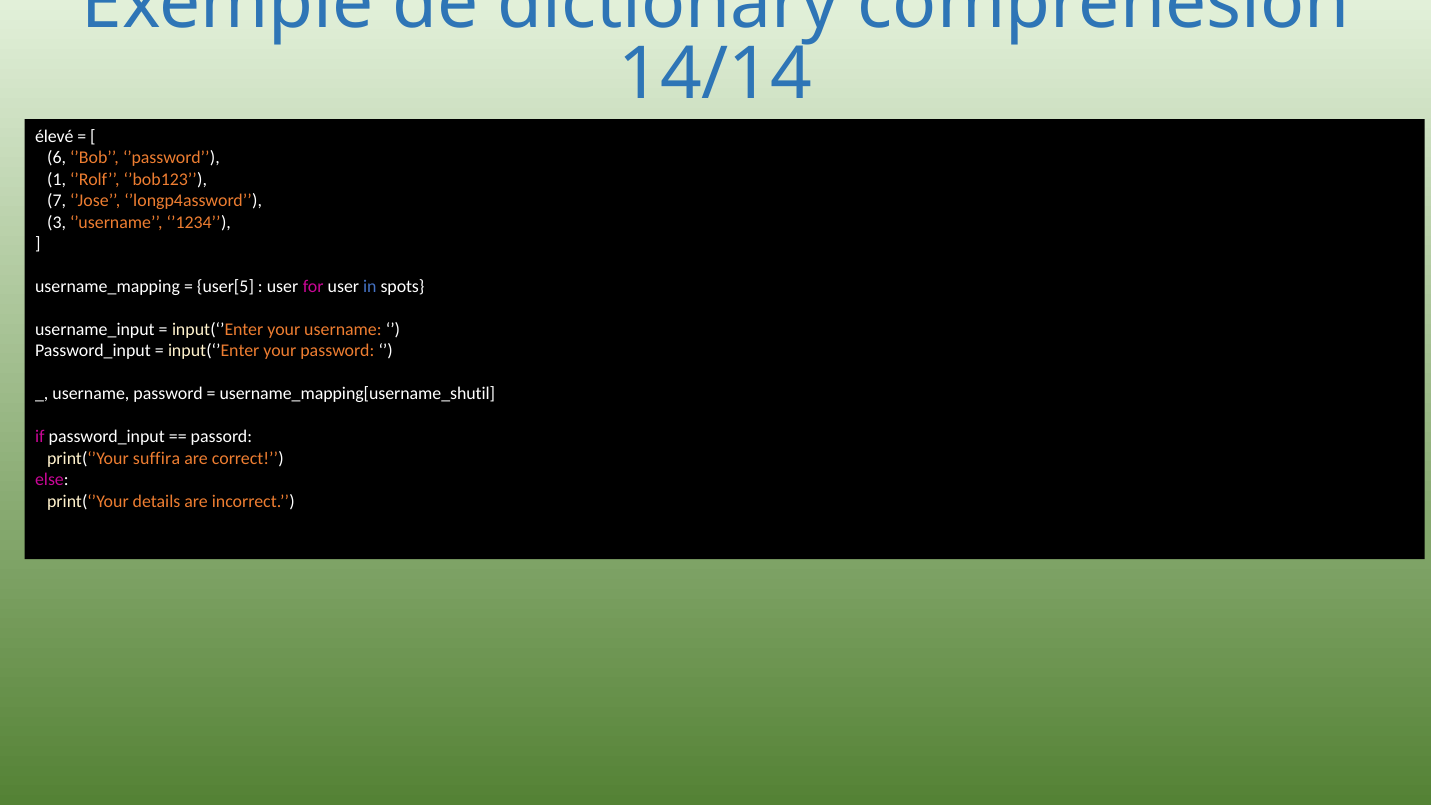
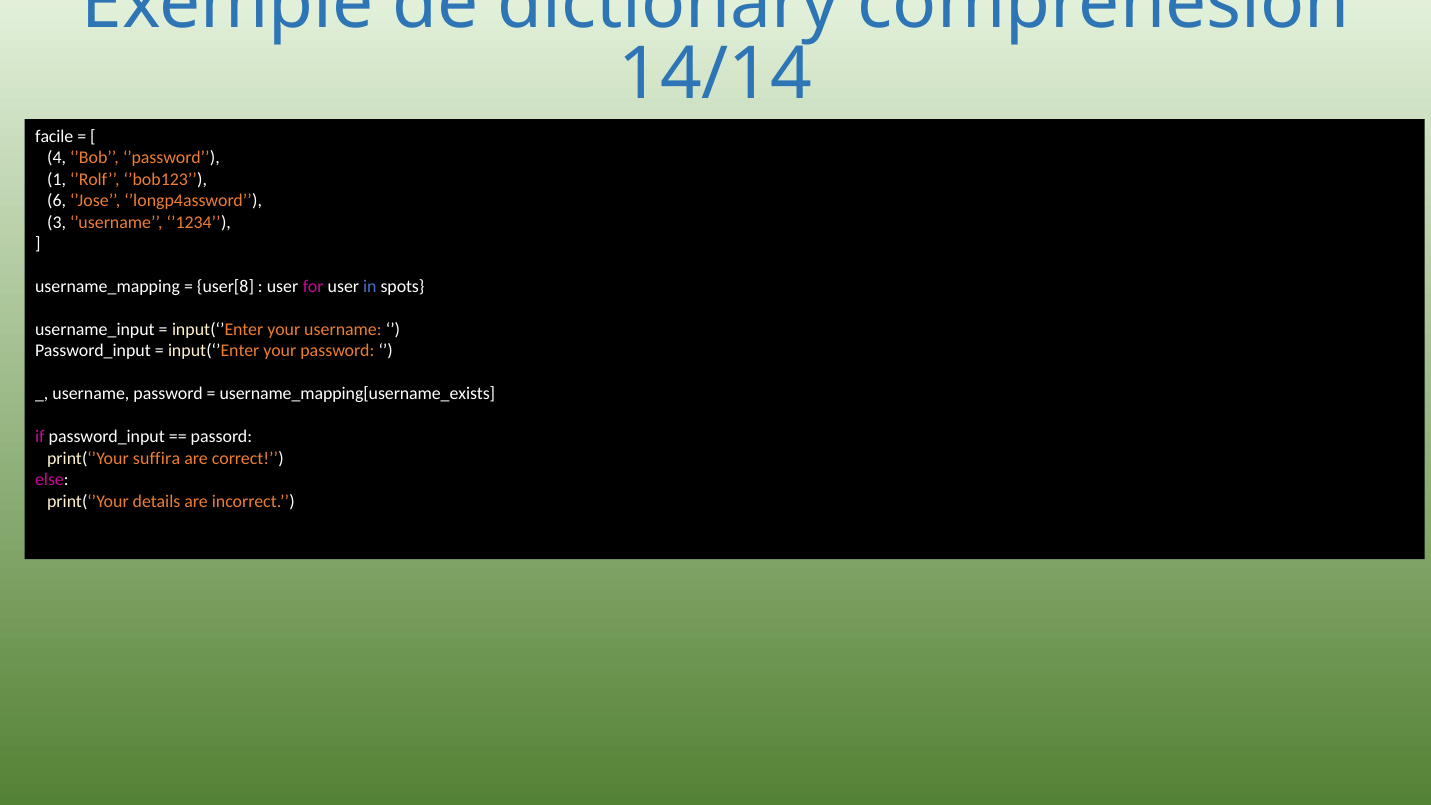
élevé: élevé -> facile (54, 136)
6: 6 -> 4 (57, 158)
7: 7 -> 6 (57, 201)
user[5: user[5 -> user[8 (225, 287)
username_mapping[username_shutil: username_mapping[username_shutil -> username_mapping[username_exists (357, 394)
